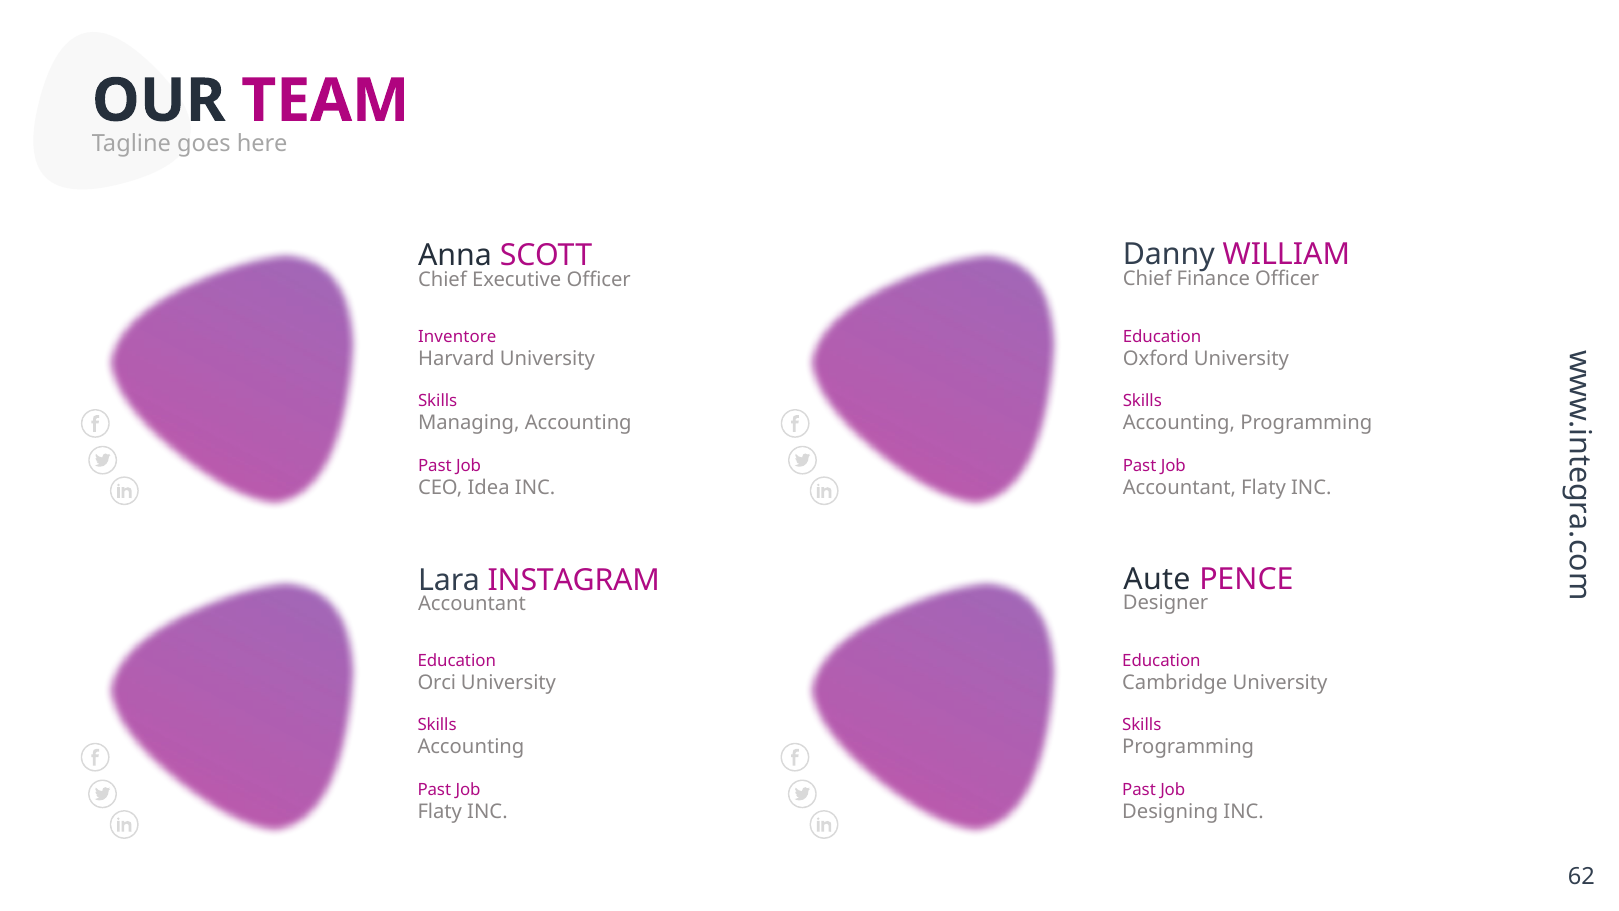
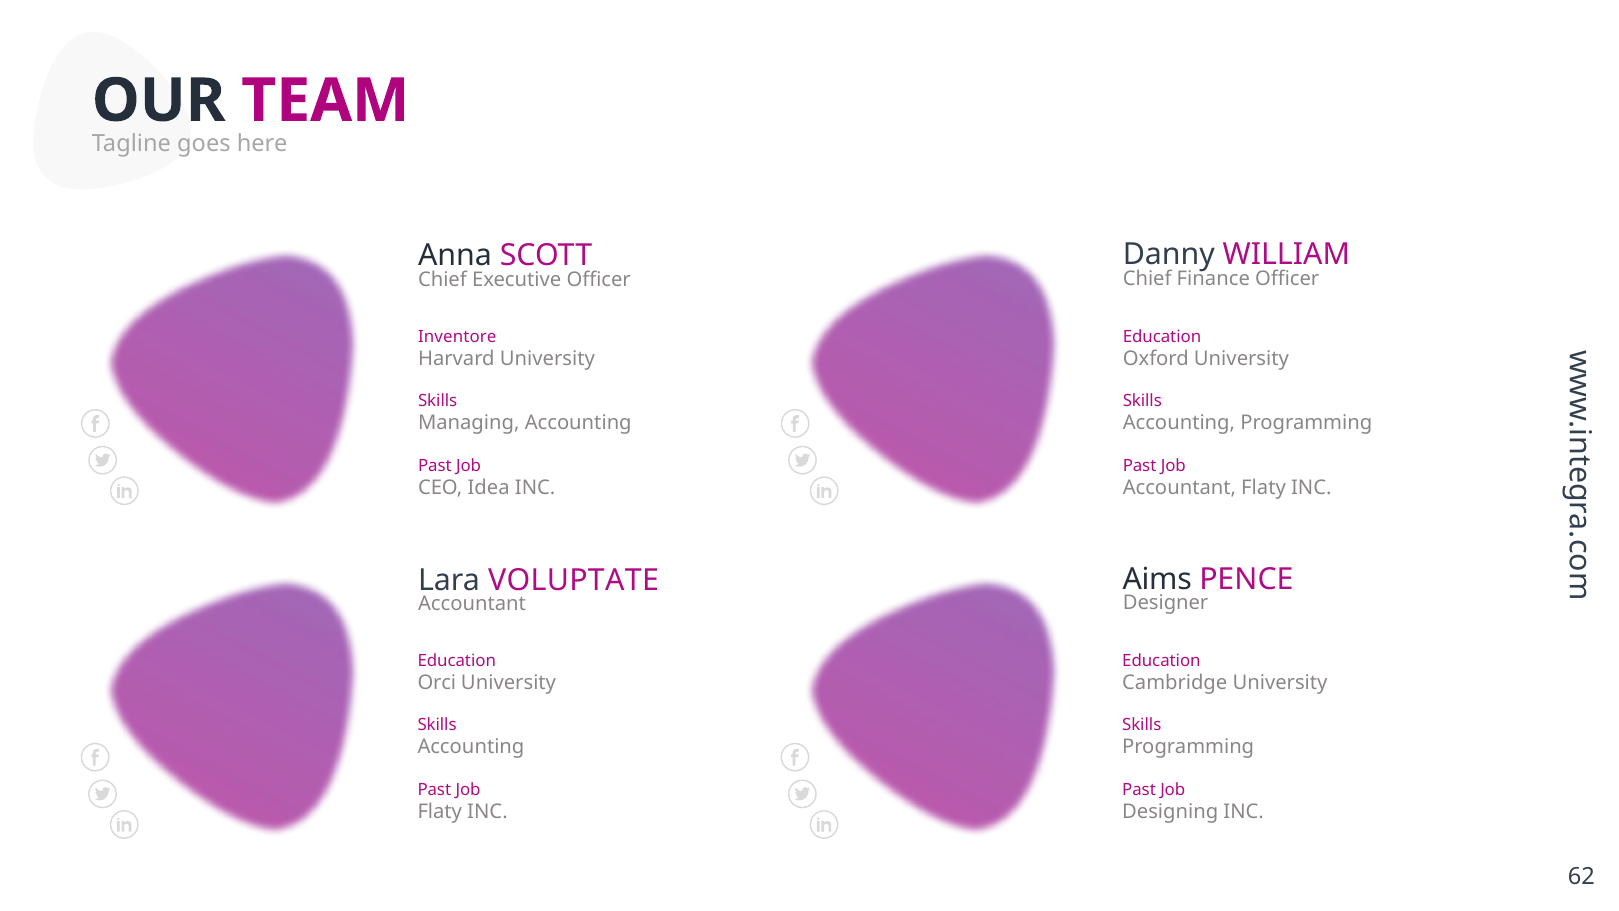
Aute: Aute -> Aims (1157, 579)
INSTAGRAM: INSTAGRAM -> VOLUPTATE (574, 580)
